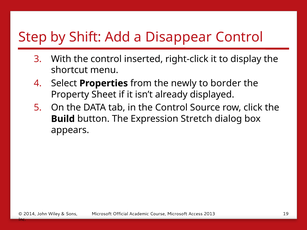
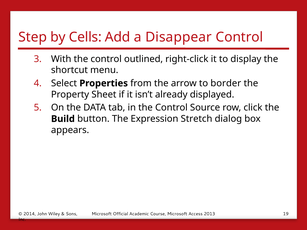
Shift: Shift -> Cells (85, 37)
inserted: inserted -> outlined (144, 59)
newly: newly -> arrow (184, 83)
